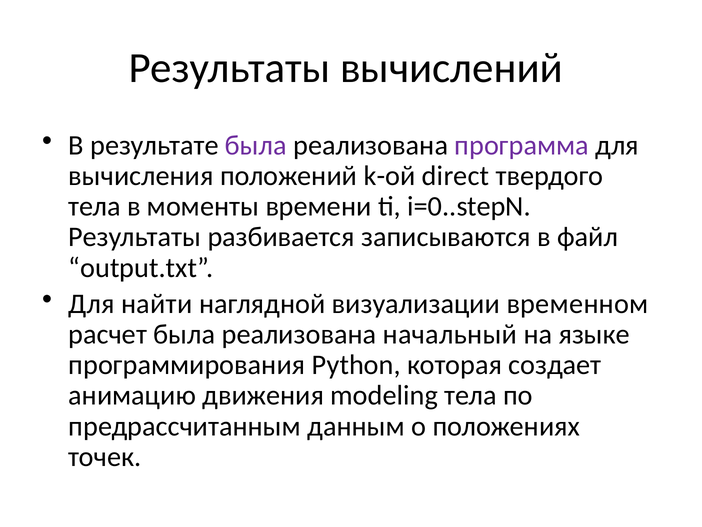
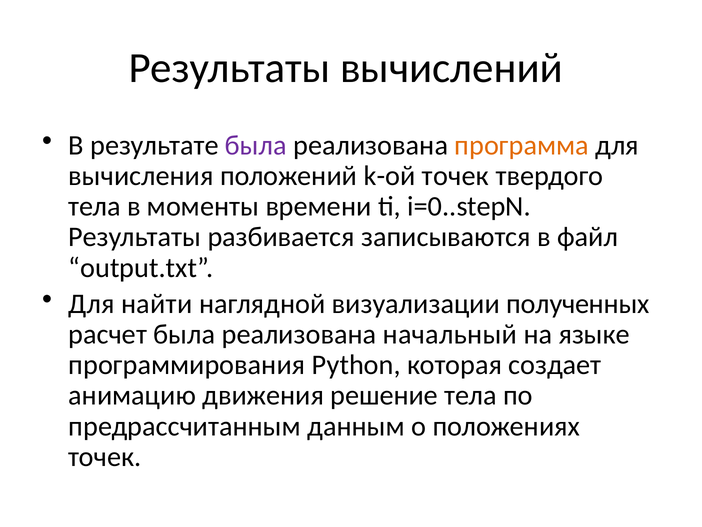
программа colour: purple -> orange (522, 145)
k-ой direct: direct -> точек (455, 176)
временном: временном -> полученных (578, 304)
modeling: modeling -> решение (384, 395)
